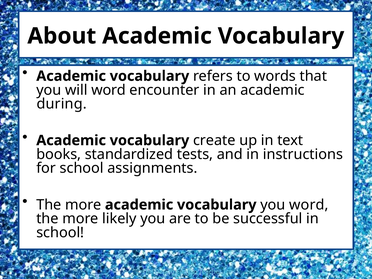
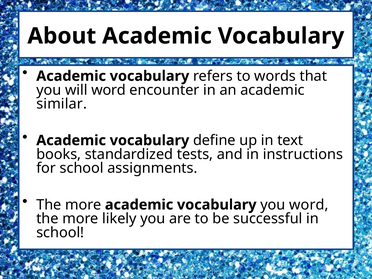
during: during -> similar (62, 104)
create: create -> define (214, 140)
